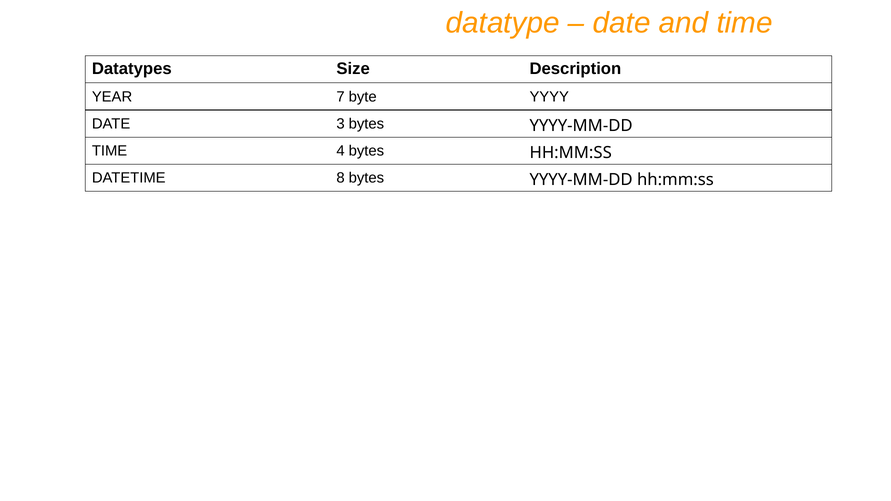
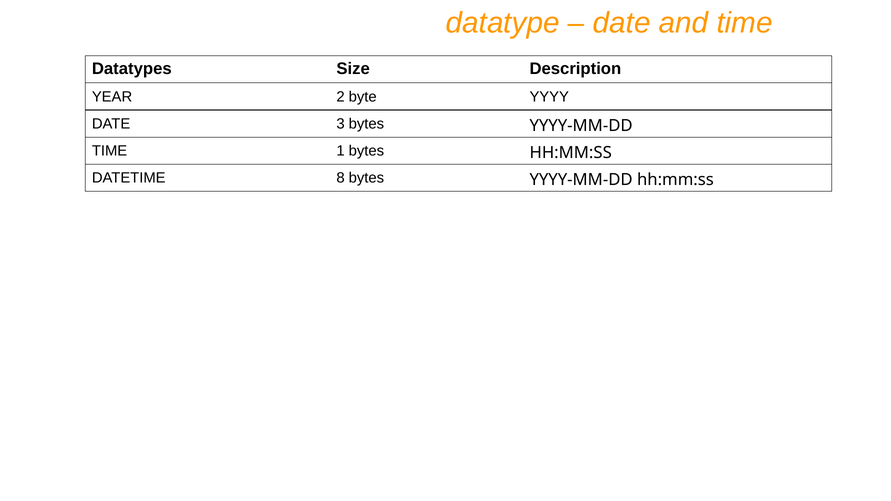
7: 7 -> 2 (341, 97)
4: 4 -> 1 (341, 151)
